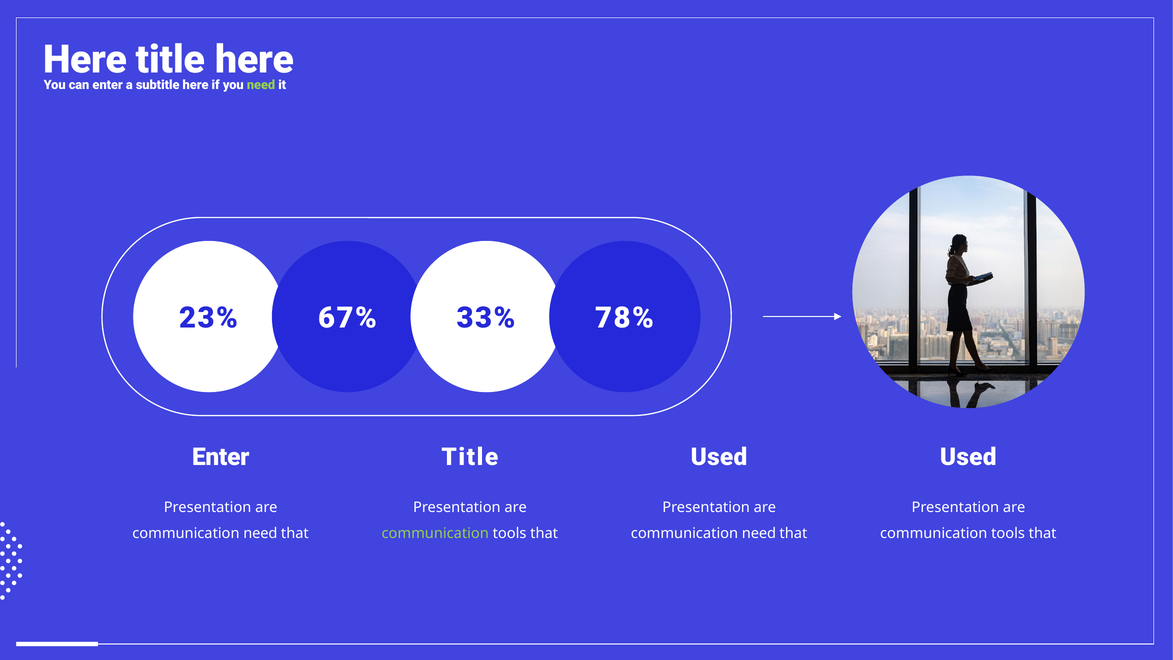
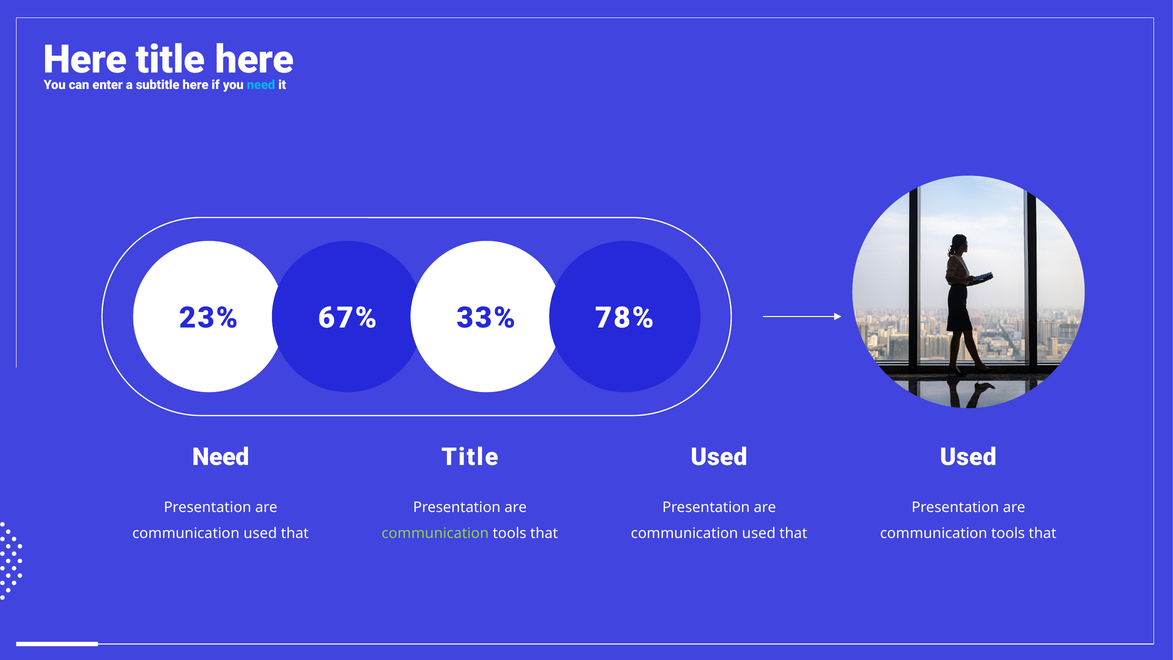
need colour: light green -> light blue (261, 85)
Enter: Enter -> Need (221, 457)
need: need -> used (260, 534)
need: need -> used (759, 534)
